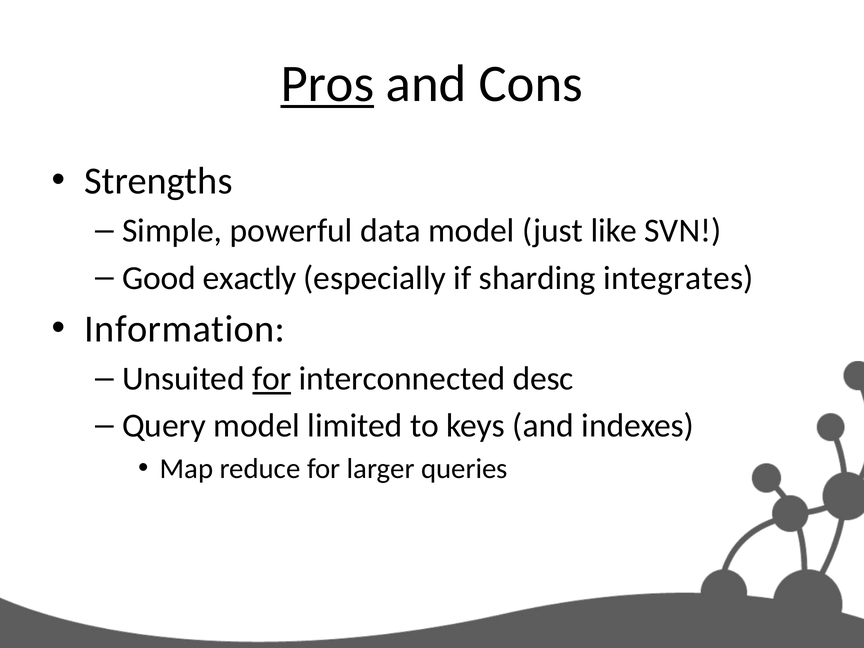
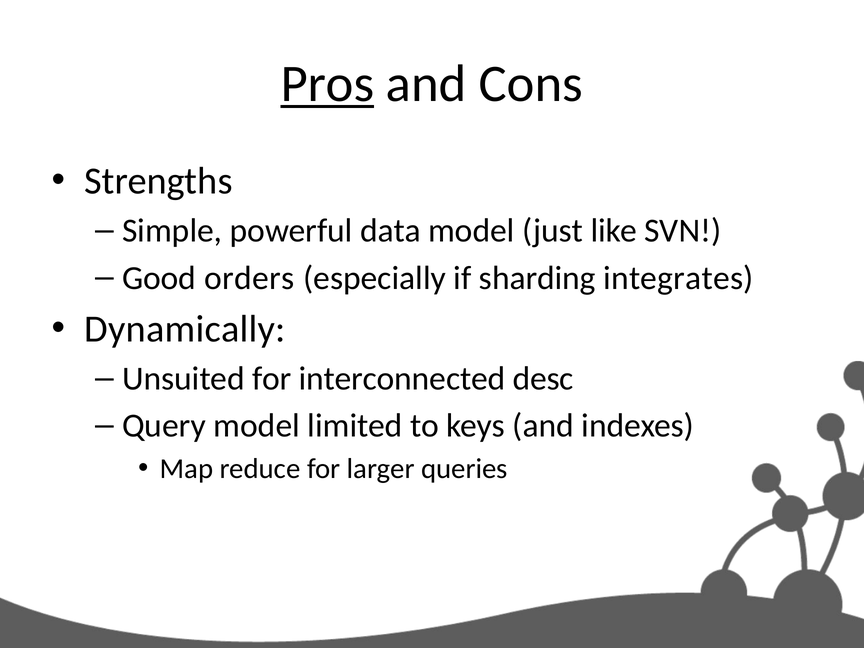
exactly: exactly -> orders (249, 278)
Information: Information -> Dynamically (185, 329)
for underline: present -> none (272, 379)
